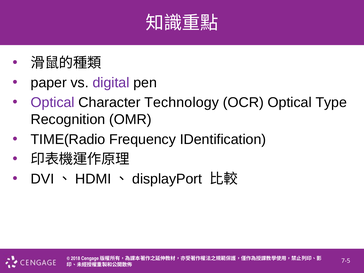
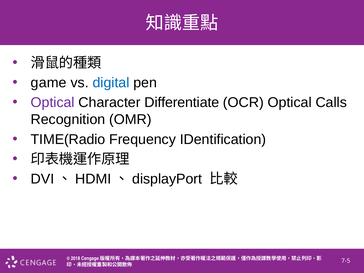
paper: paper -> game (49, 83)
digital colour: purple -> blue (111, 83)
Technology: Technology -> Differentiate (182, 103)
Type: Type -> Calls (331, 103)
